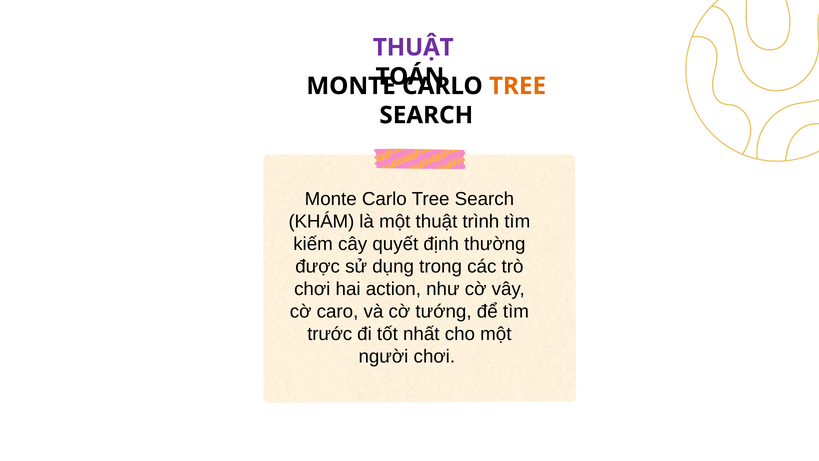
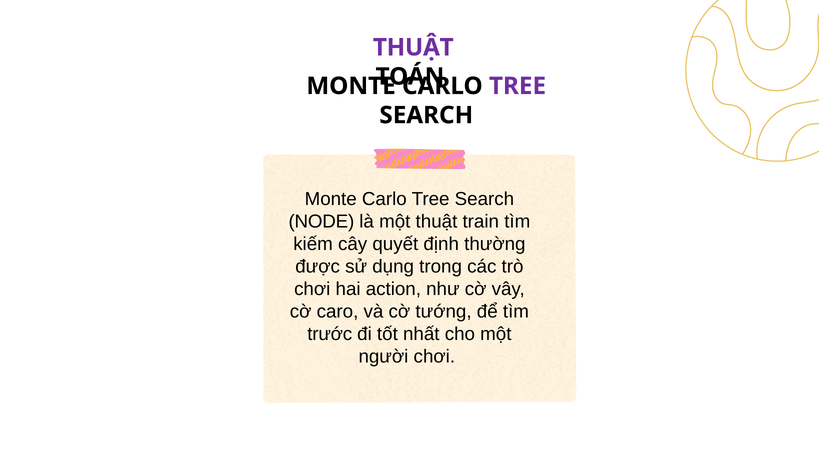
TREE colour: orange -> purple (518, 86)
KHÁM: KHÁM -> NODE (321, 221)
trình: trình -> train (481, 221)
